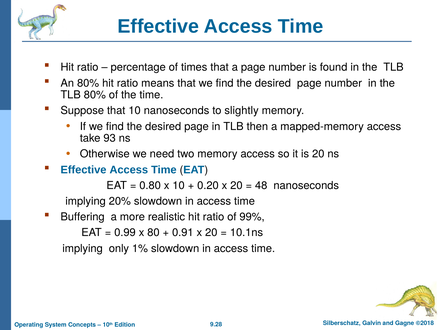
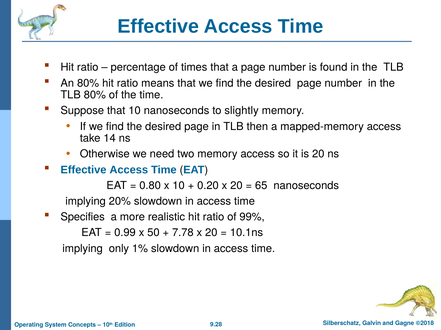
93: 93 -> 14 (110, 139)
48: 48 -> 65 (261, 186)
Buffering: Buffering -> Specifies (83, 217)
80: 80 -> 50 (153, 233)
0.91: 0.91 -> 7.78 (183, 233)
